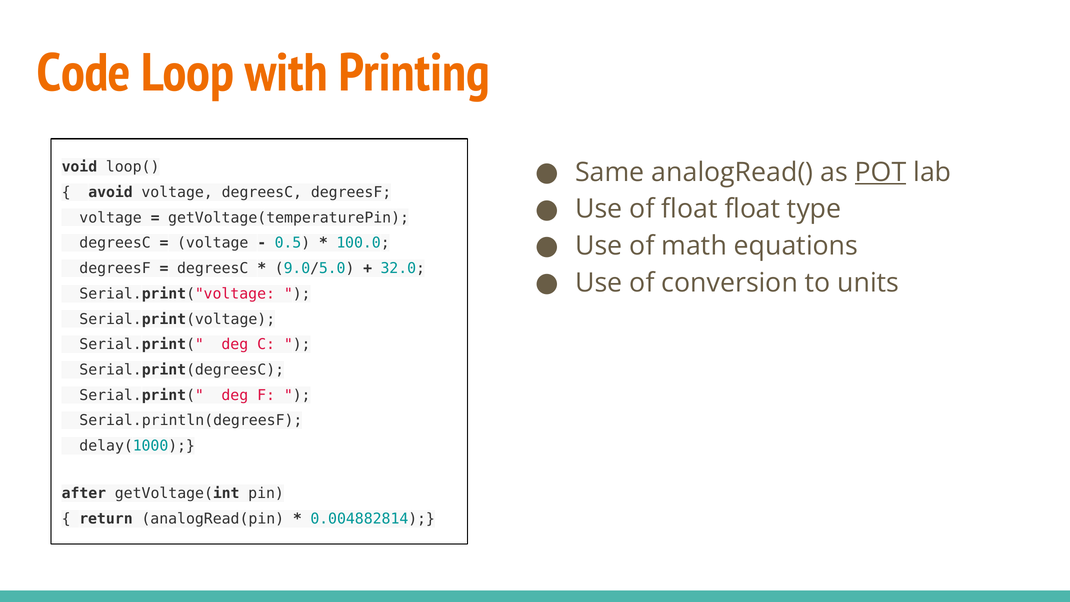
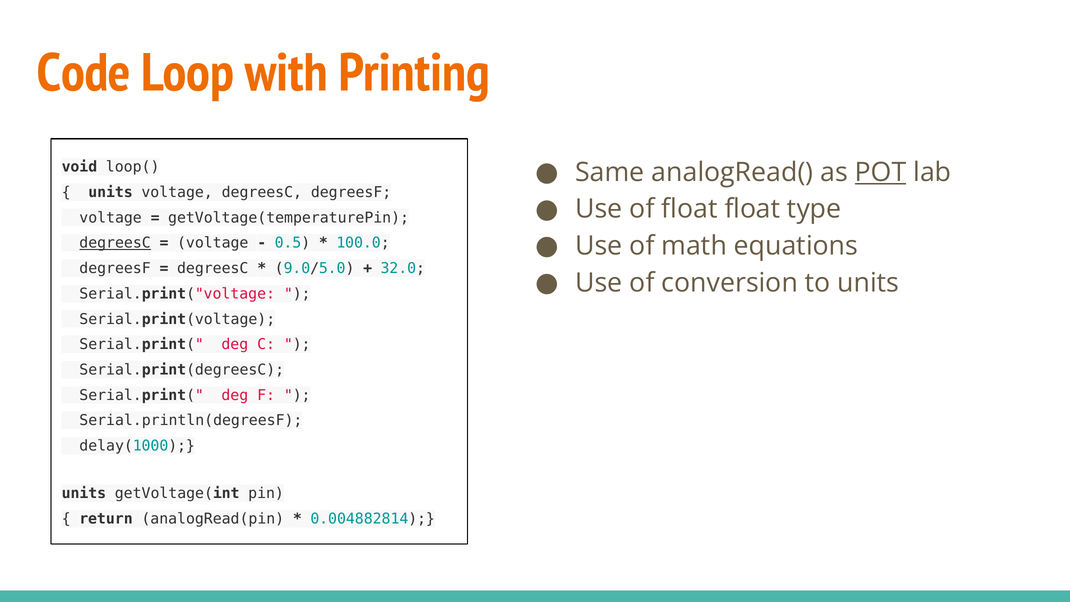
avoid: avoid -> units (111, 192)
degreesC underline: none -> present (115, 243)
after: after -> units (84, 493)
